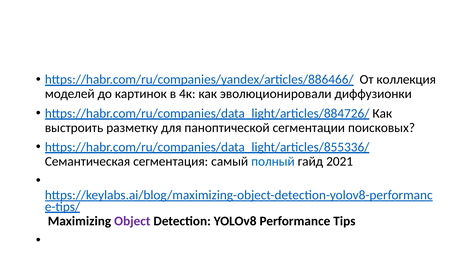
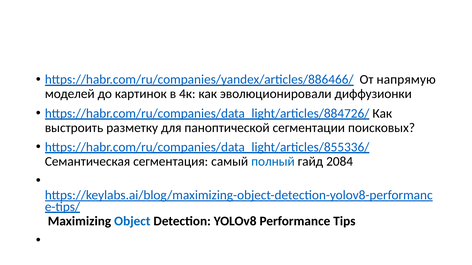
коллекция: коллекция -> напрямую (406, 80)
2021: 2021 -> 2084 (340, 162)
Object colour: purple -> blue (132, 222)
